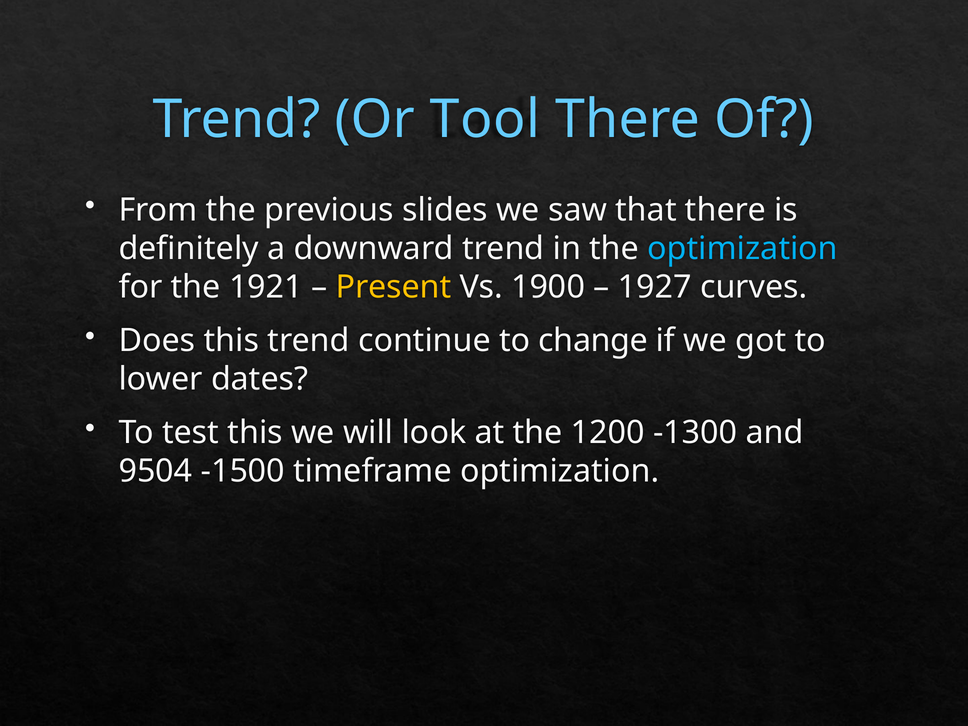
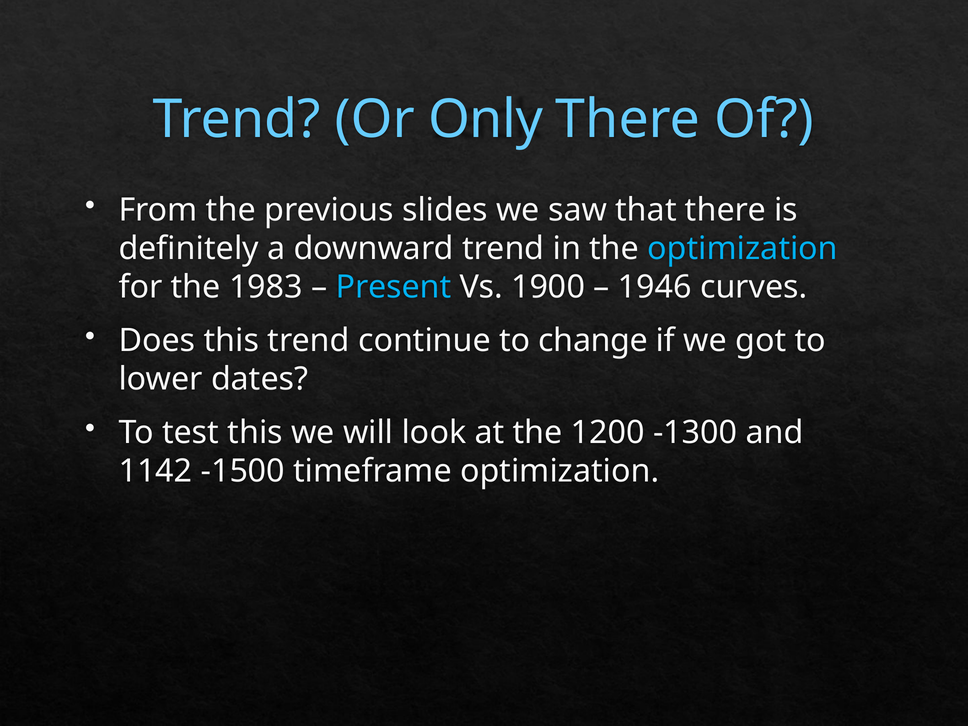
Tool: Tool -> Only (485, 120)
1921: 1921 -> 1983 (266, 287)
Present colour: yellow -> light blue (394, 287)
1927: 1927 -> 1946 (655, 287)
9504: 9504 -> 1142 (155, 471)
